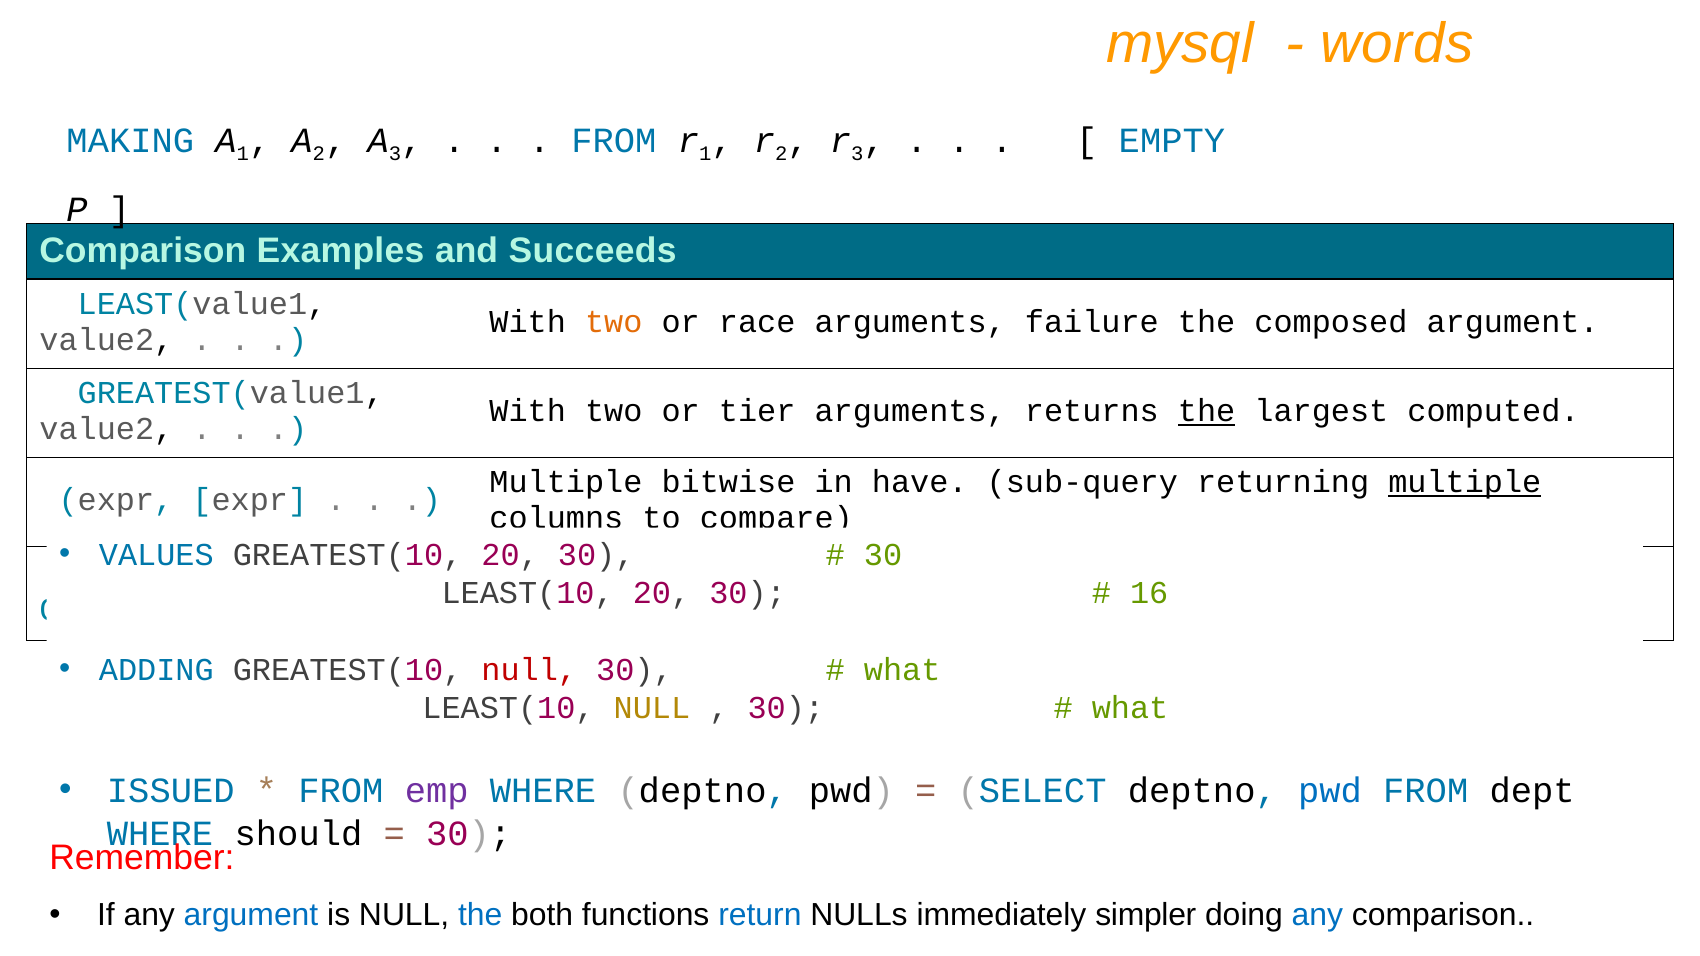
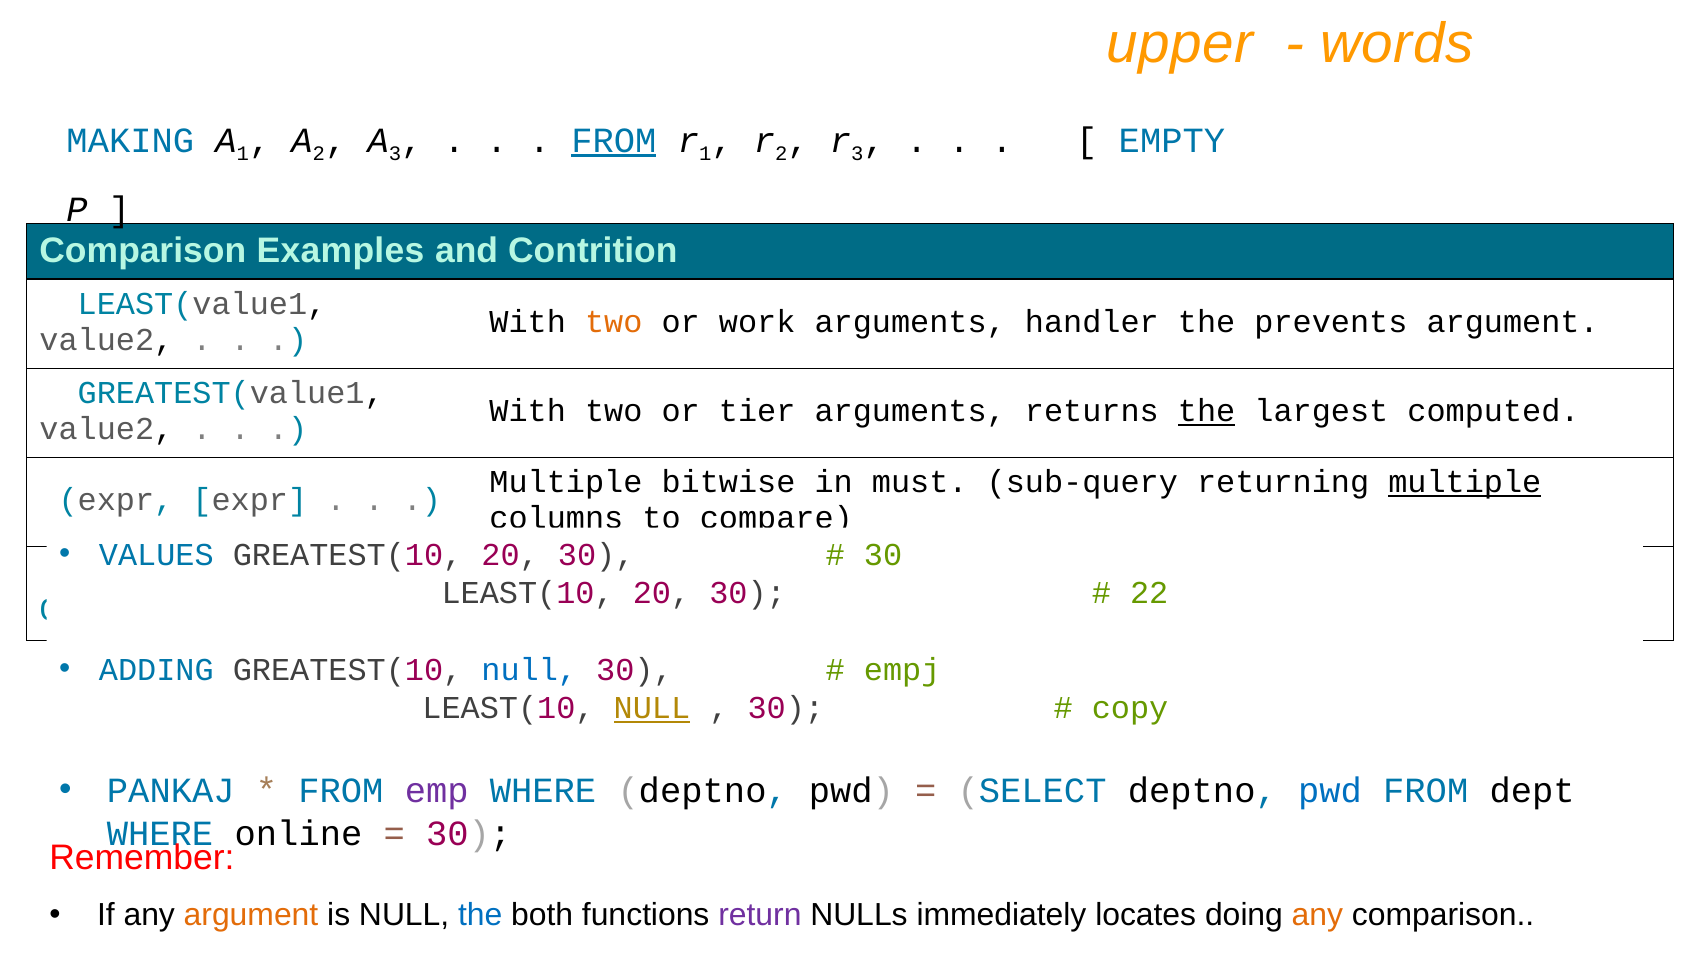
mysql: mysql -> upper (1180, 44)
FROM underline: none -> present (614, 140)
Succeeds: Succeeds -> Contrition (593, 251)
race: race -> work (757, 322)
failure: failure -> handler (1092, 322)
composed: composed -> prevents (1331, 322)
have: have -> must (920, 482)
16: 16 -> 22 (1149, 594)
null colour: red -> blue (529, 670)
what: what -> empj (902, 670)
NULL underline: none -> present (652, 708)
what: what -> copy (1130, 708)
ISSUED: ISSUED -> PANKAJ (171, 791)
should: should -> online (298, 834)
argument colour: blue -> orange (251, 916)
return colour: blue -> purple (760, 916)
simpler: simpler -> locates (1146, 916)
any colour: blue -> orange (1317, 916)
